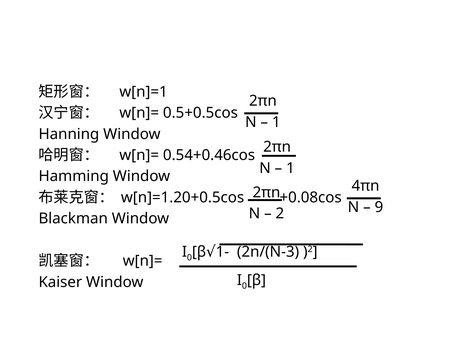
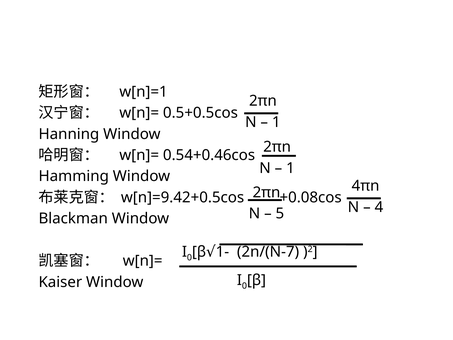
w[n]=1.20+0.5cos: w[n]=1.20+0.5cos -> w[n]=9.42+0.5cos (183, 197)
9: 9 -> 4 (379, 207)
2: 2 -> 5 (280, 214)
2n/(N-3: 2n/(N-3 -> 2n/(N-7 (268, 252)
